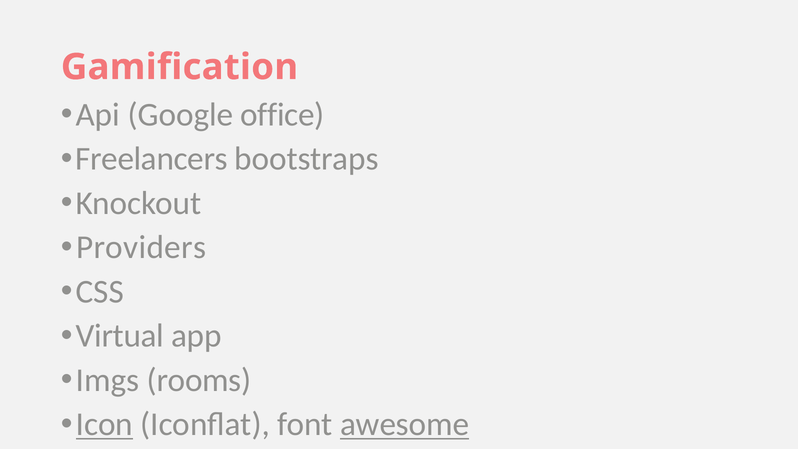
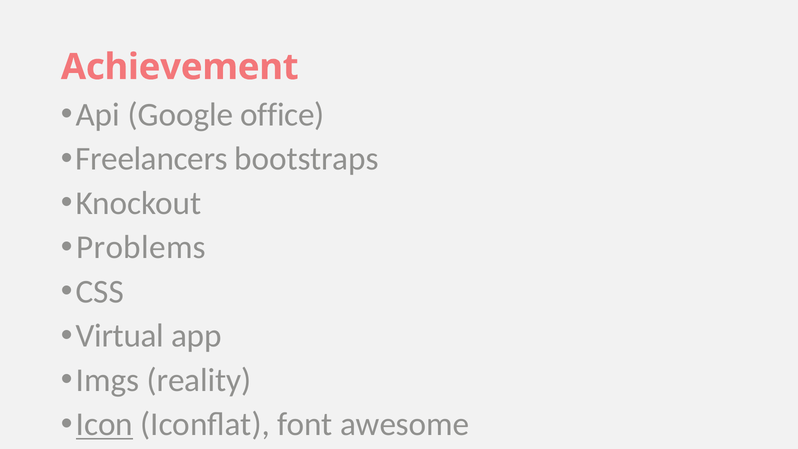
Gamification: Gamification -> Achievement (180, 67)
Providers: Providers -> Problems (141, 247)
rooms: rooms -> reality (199, 380)
awesome underline: present -> none (405, 424)
